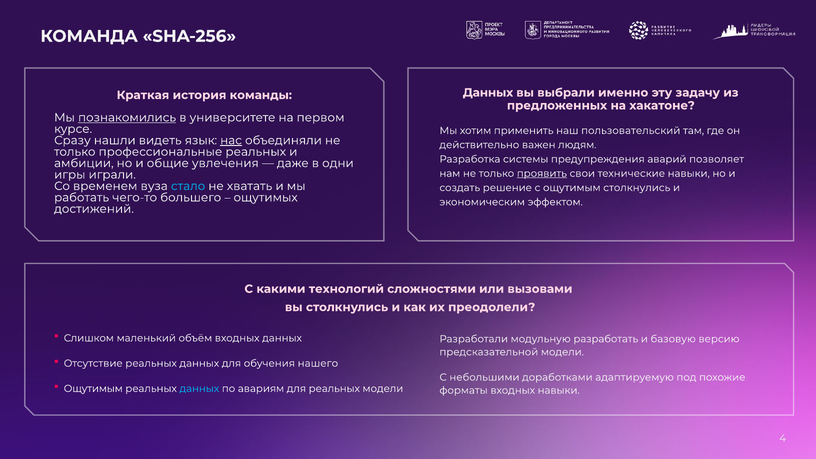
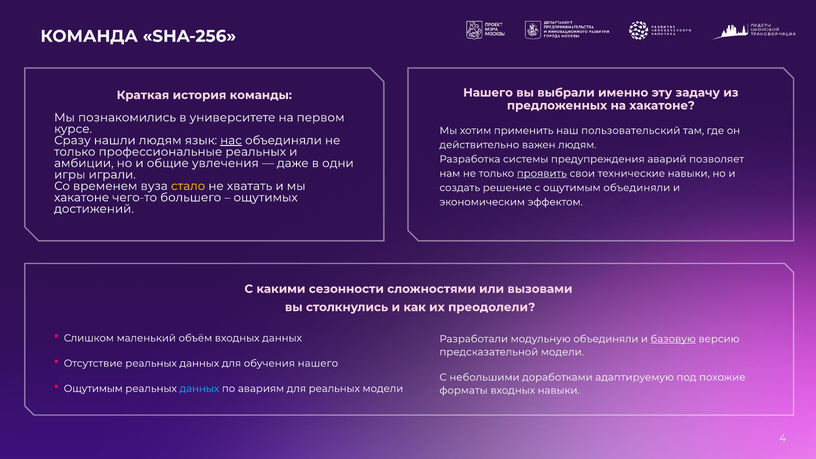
Данных: Данных -> Нашего (488, 93)
познакомились underline: present -> none (127, 118)
нашли видеть: видеть -> людям (160, 140)
стало colour: light blue -> yellow (188, 186)
ощутимым столкнулись: столкнулись -> объединяли (637, 188)
работать: работать -> хакатоне (82, 197)
технологий: технологий -> сезонности (346, 289)
модульную разработать: разработать -> объединяли (606, 339)
базовую underline: none -> present (673, 339)
